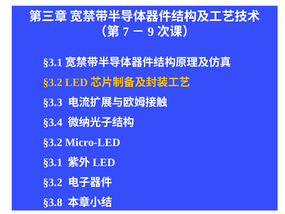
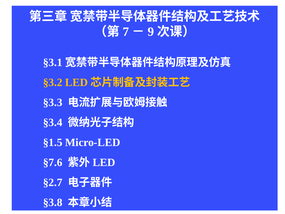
§3.2: §3.2 -> §1.5 (53, 142)
§3.1: §3.1 -> §7.6 (53, 162)
§3.2: §3.2 -> §2.7 (53, 182)
